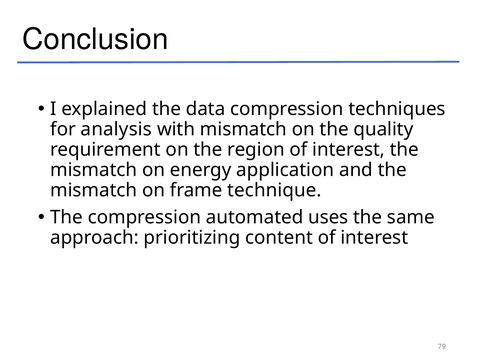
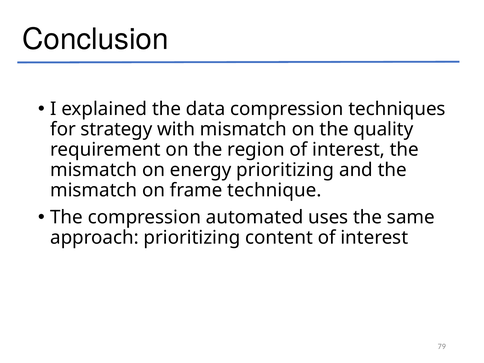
analysis: analysis -> strategy (116, 129)
energy application: application -> prioritizing (285, 170)
